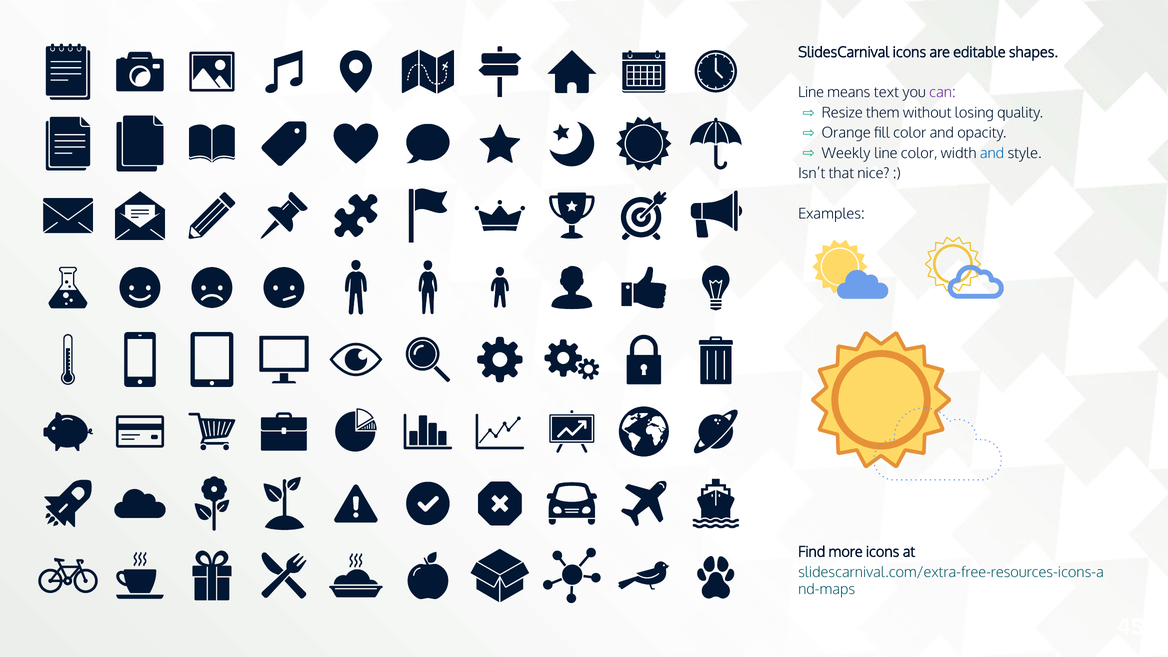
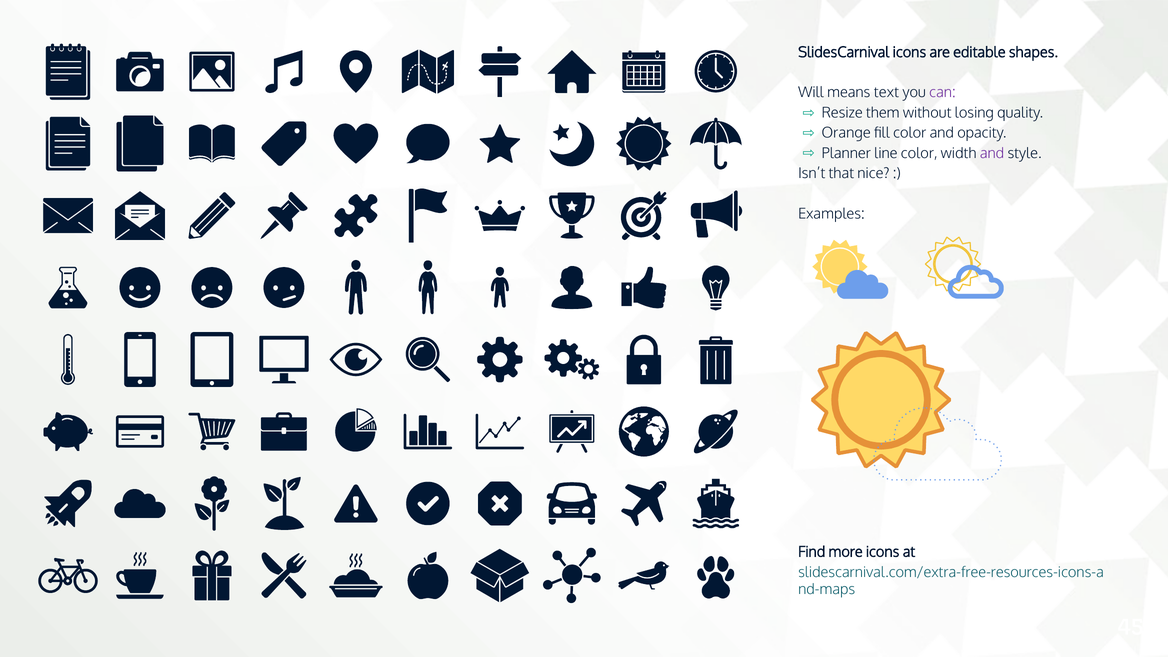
Line: Line -> Will (811, 93)
Weekly: Weekly -> Planner (846, 153)
and colour: blue -> purple (992, 153)
